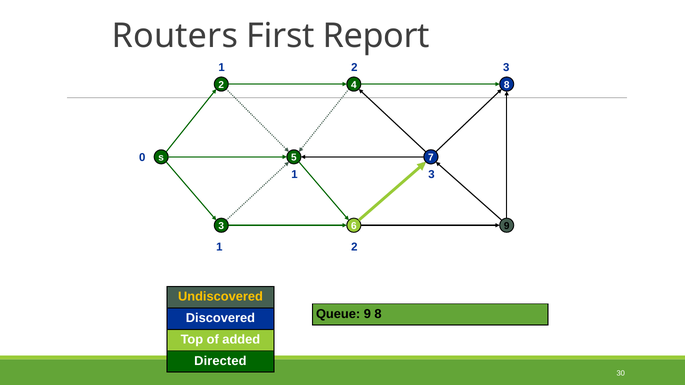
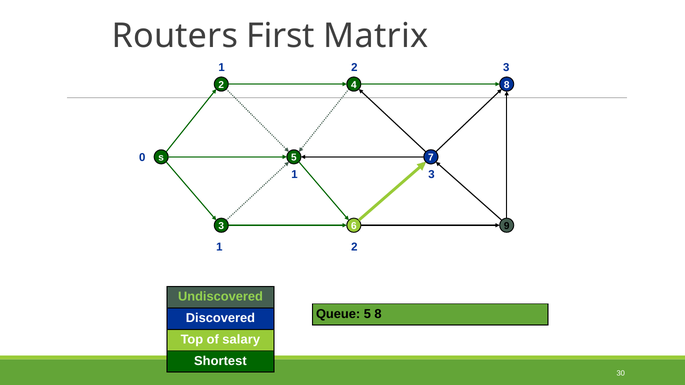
Report: Report -> Matrix (376, 36)
Undiscovered colour: yellow -> light green (220, 297)
Queue 9: 9 -> 5 (367, 314)
added: added -> salary (241, 340)
Directed: Directed -> Shortest (220, 361)
